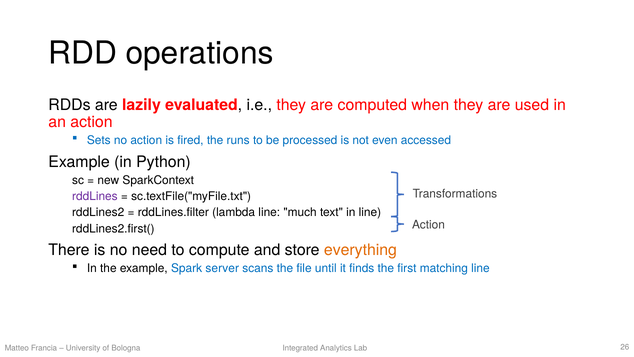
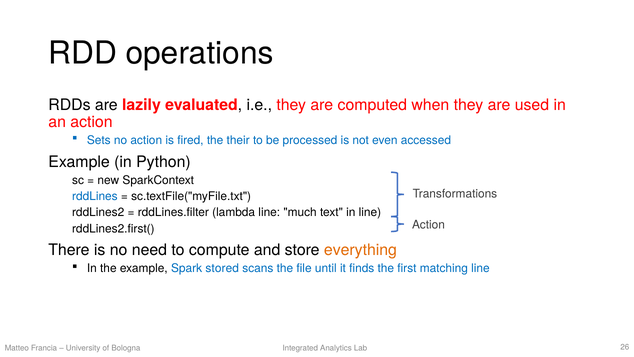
runs: runs -> their (238, 140)
rddLines colour: purple -> blue (95, 196)
server: server -> stored (222, 268)
